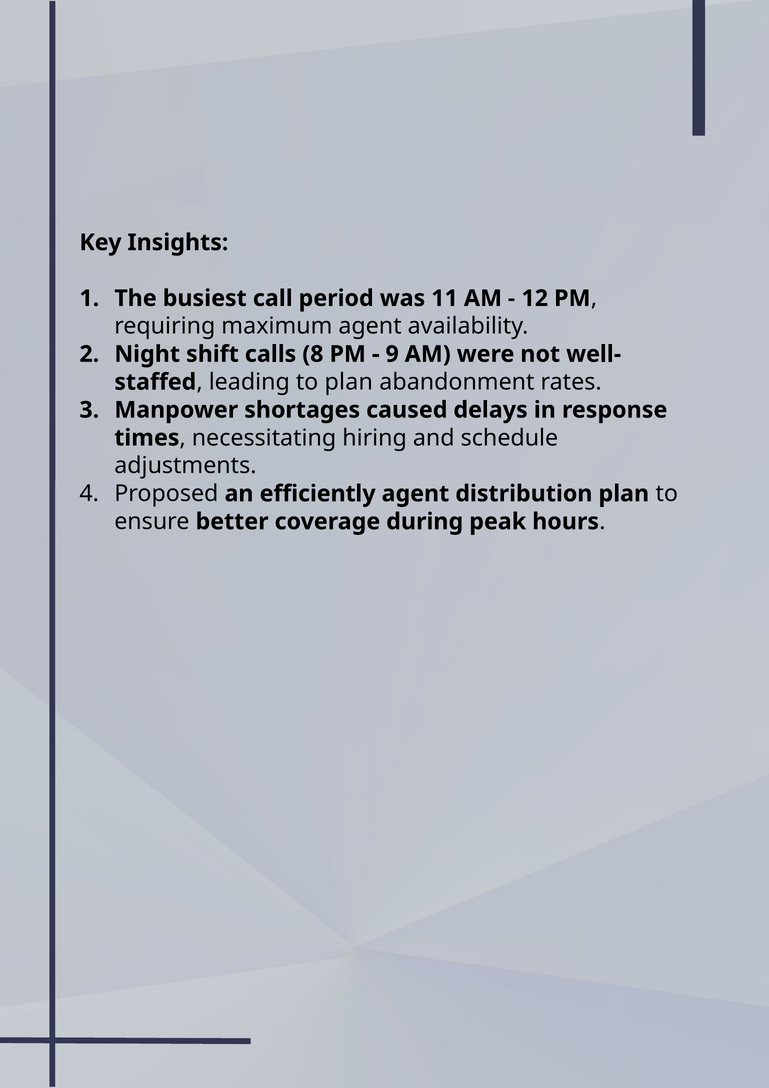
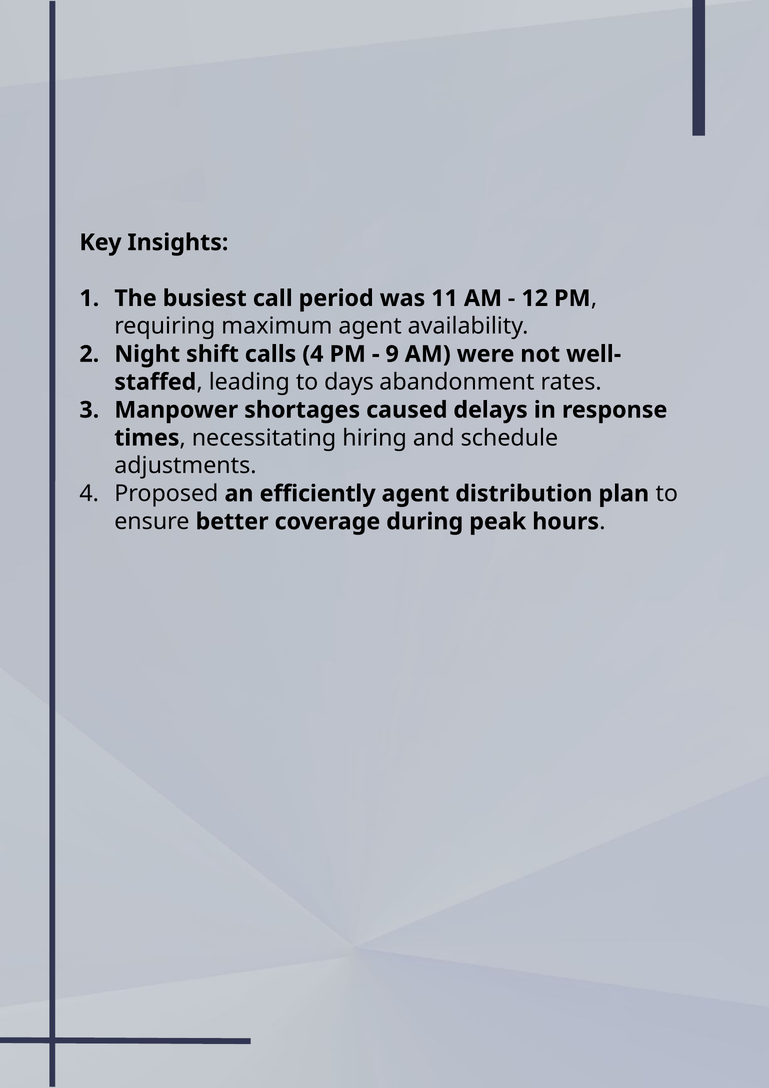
calls 8: 8 -> 4 (313, 354)
to plan: plan -> days (349, 382)
